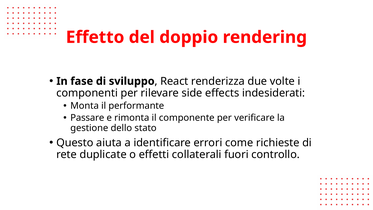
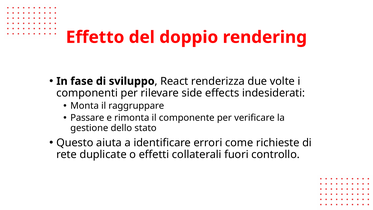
performante: performante -> raggruppare (136, 106)
